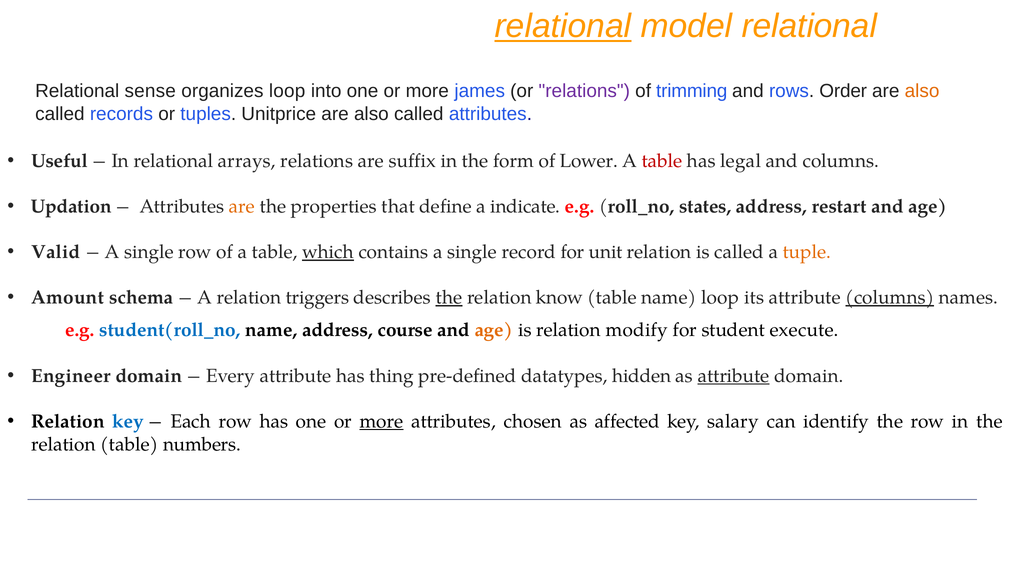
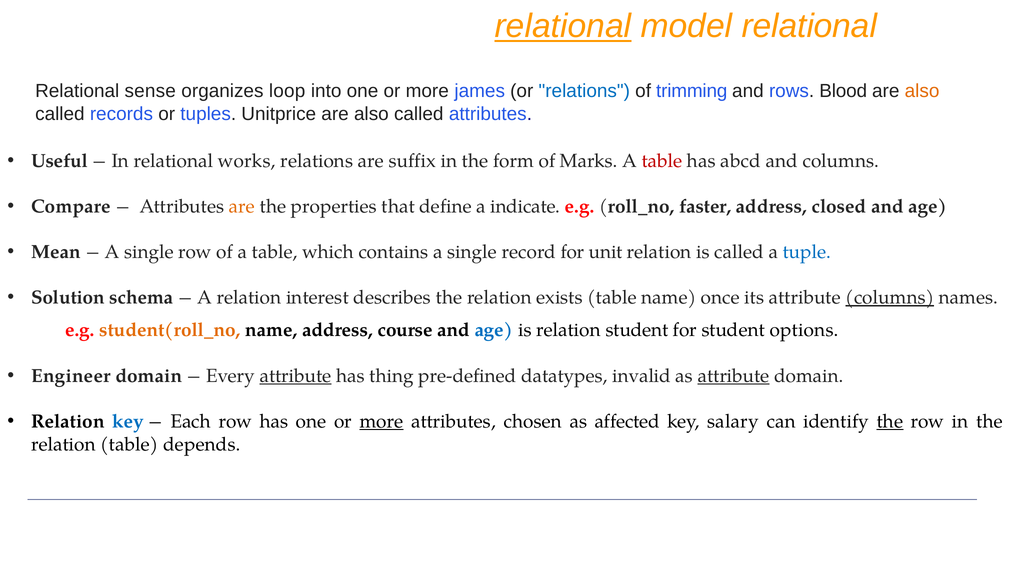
relations colour: purple -> blue (584, 91)
Order: Order -> Blood (843, 91)
arrays: arrays -> works (247, 161)
Lower: Lower -> Marks (589, 161)
legal: legal -> abcd (741, 161)
Updation: Updation -> Compare (71, 206)
states: states -> faster (705, 206)
restart: restart -> closed (839, 206)
Valid: Valid -> Mean (56, 252)
which underline: present -> none (328, 252)
tuple colour: orange -> blue (807, 252)
Amount: Amount -> Solution (68, 297)
triggers: triggers -> interest (317, 297)
the underline: present -> none (449, 297)
know: know -> exists (559, 297)
name loop: loop -> once (720, 297)
student(roll_no colour: blue -> orange (170, 330)
age colour: orange -> blue (494, 330)
relation modify: modify -> student (637, 330)
execute: execute -> options (804, 330)
attribute underline: none -> present (296, 376)
hidden: hidden -> invalid (642, 376)
the underline: none -> present (890, 421)
numbers: numbers -> depends (202, 444)
